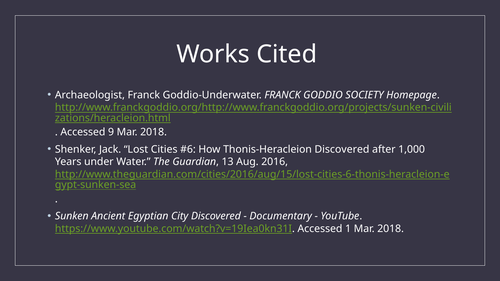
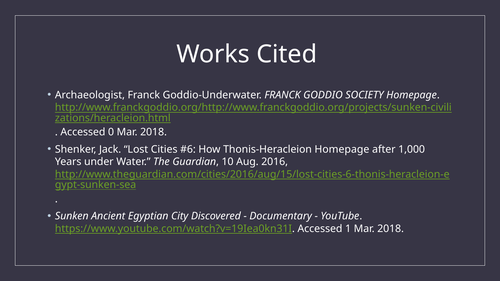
9: 9 -> 0 (111, 132)
Thonis-Heracleion Discovered: Discovered -> Homepage (342, 149)
13: 13 -> 10 (228, 162)
